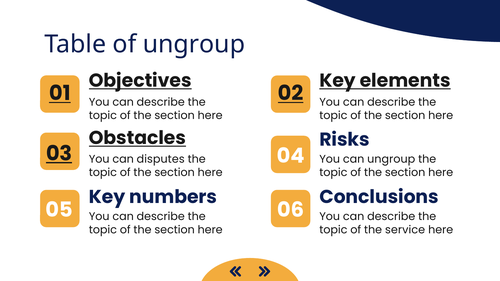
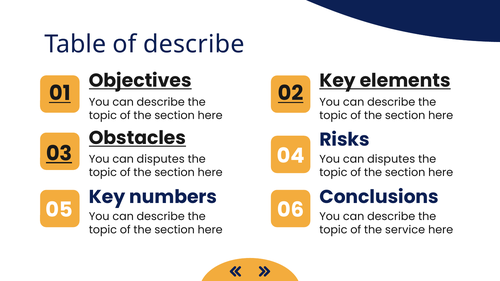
of ungroup: ungroup -> describe (194, 44)
04 You can ungroup: ungroup -> disputes (391, 159)
